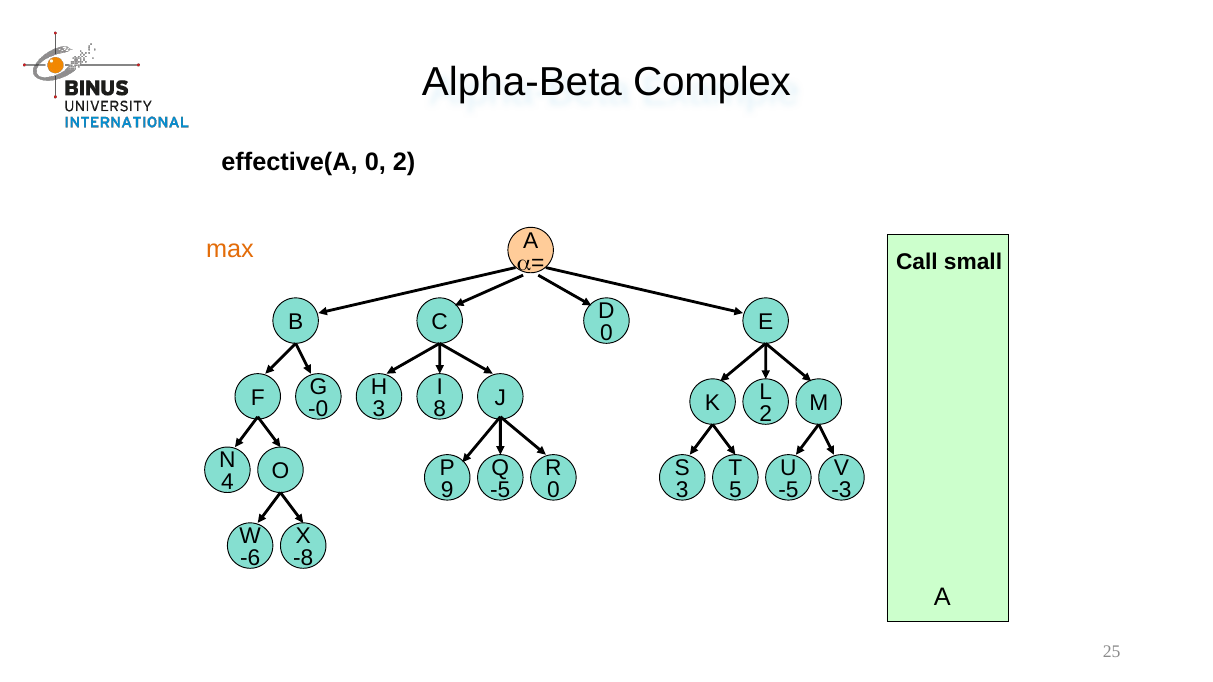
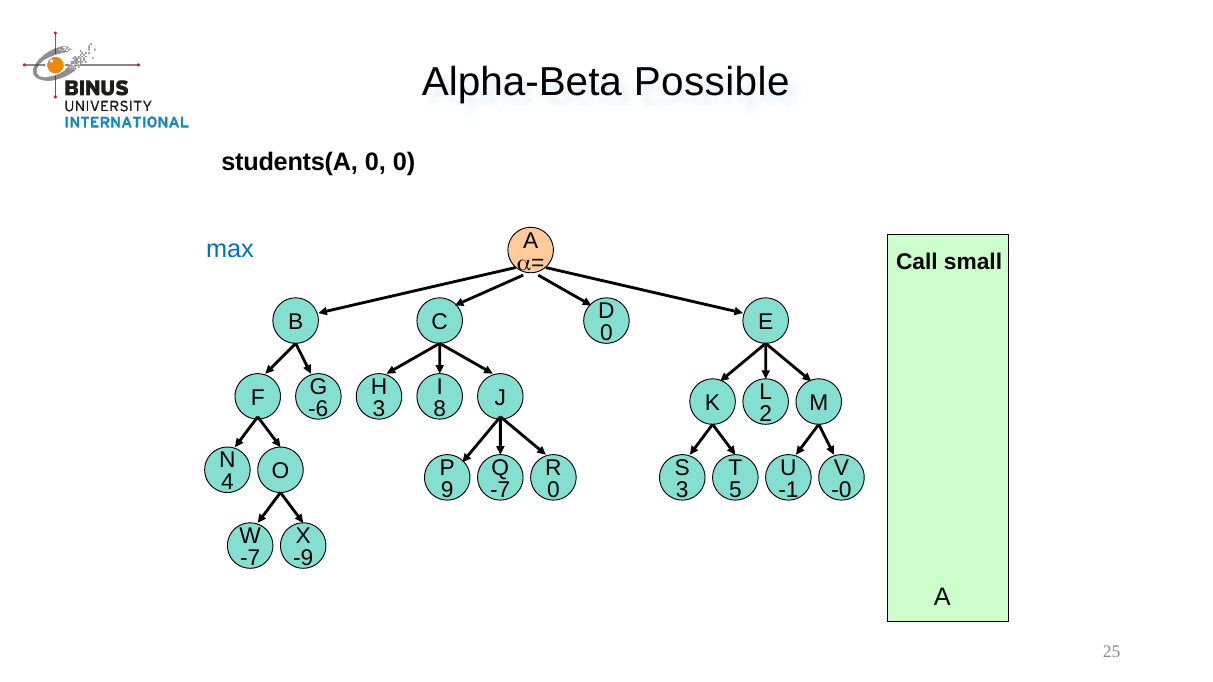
Complex: Complex -> Possible (712, 82)
effective(A: effective(A -> students(A (290, 162)
0 2: 2 -> 0 (404, 162)
max colour: orange -> blue (230, 249)
-0: -0 -> -6 (318, 409)
-5: -5 -> -7 (500, 490)
-5: -5 -> -1 (788, 490)
-3: -3 -> -0 (841, 490)
-6: -6 -> -7 (250, 558)
-8: -8 -> -9 (303, 558)
